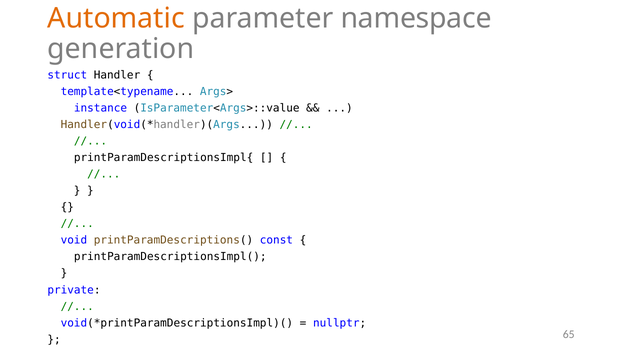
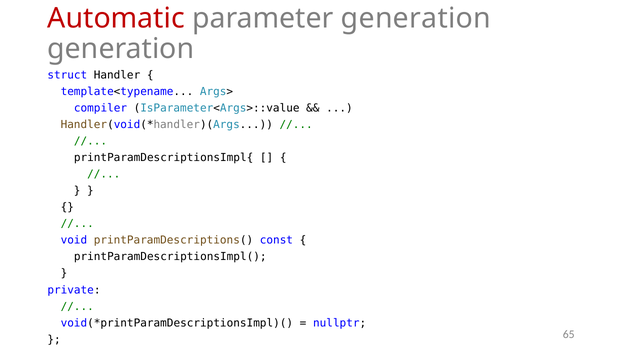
Automatic colour: orange -> red (116, 18)
parameter namespace: namespace -> generation (416, 18)
instance: instance -> compiler (101, 108)
